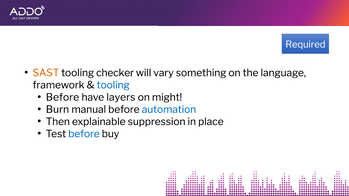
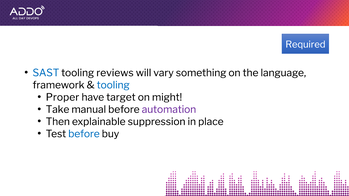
SAST colour: orange -> blue (46, 73)
checker: checker -> reviews (115, 73)
Before: Before -> Proper (62, 97)
layers: layers -> target (121, 97)
Burn: Burn -> Take (58, 110)
automation colour: blue -> purple (169, 110)
